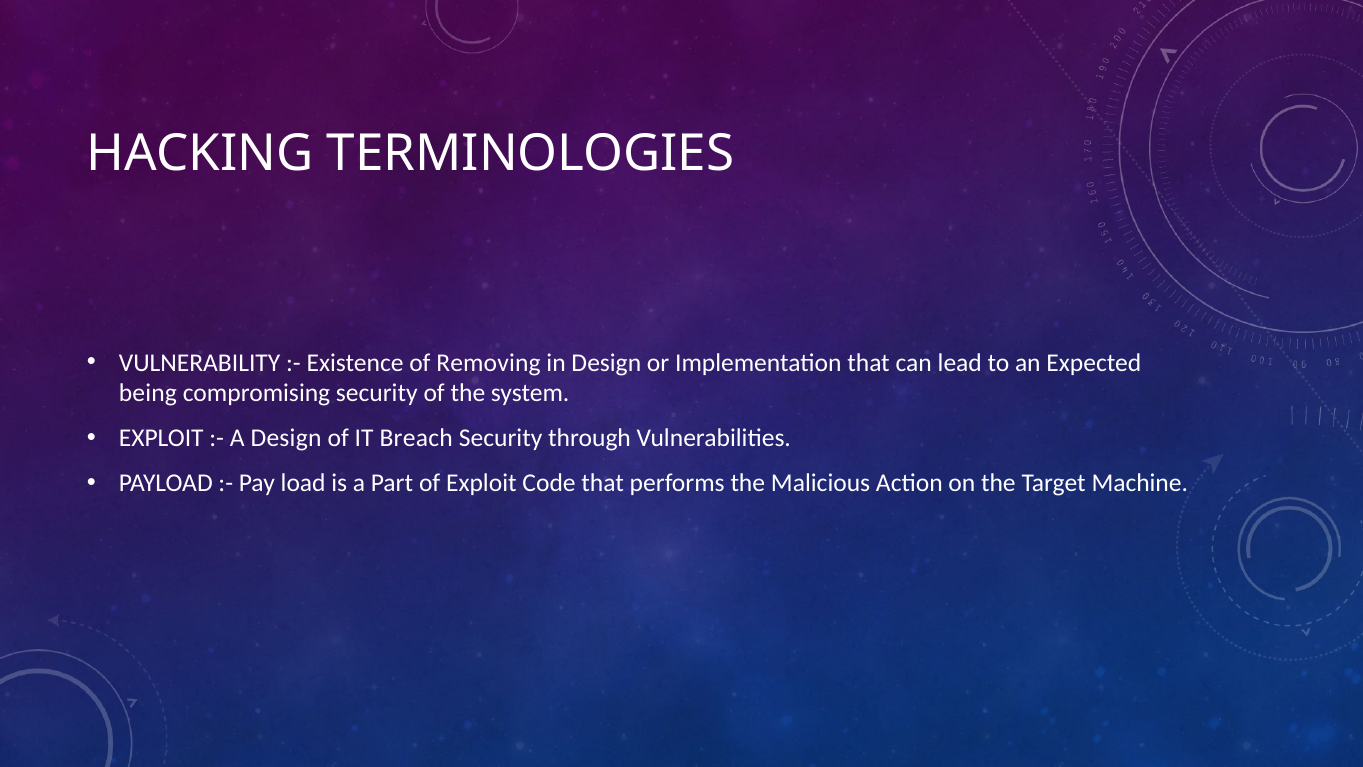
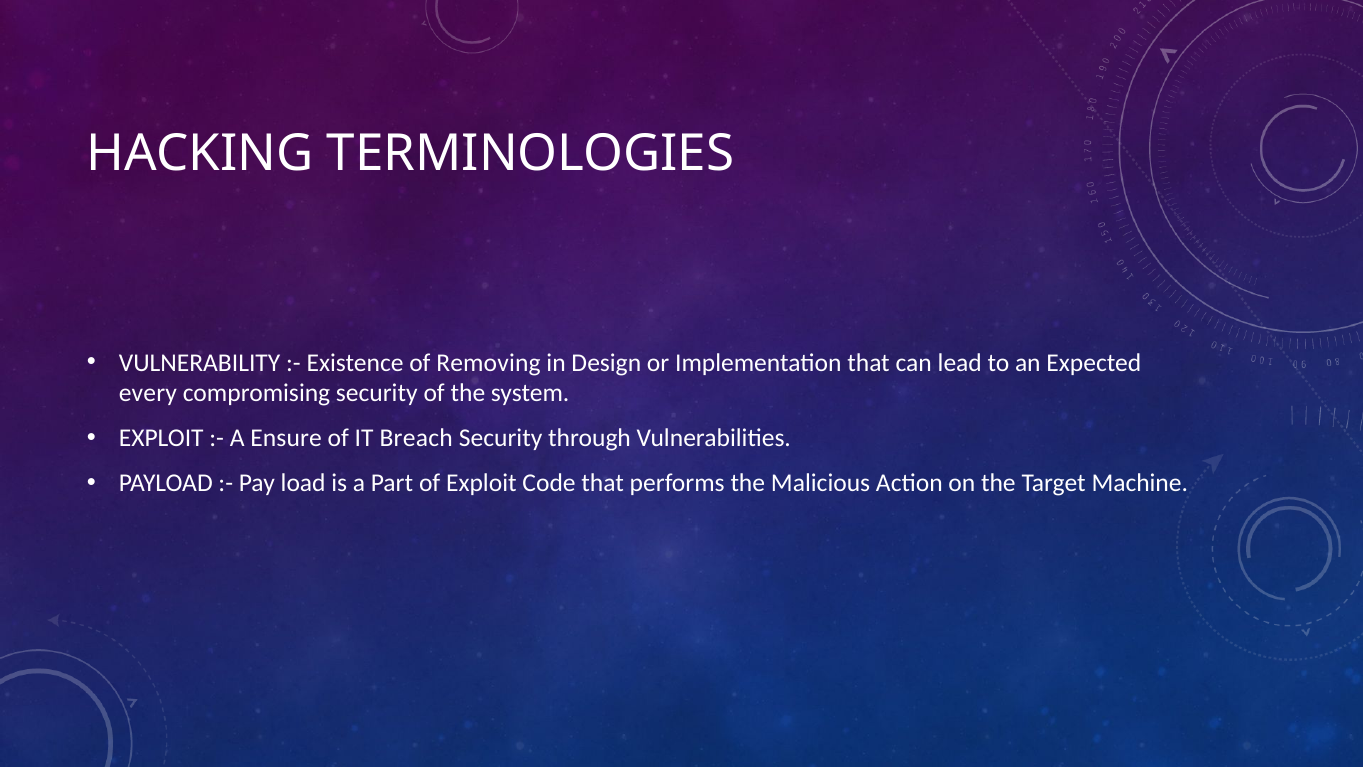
being: being -> every (148, 393)
A Design: Design -> Ensure (286, 438)
